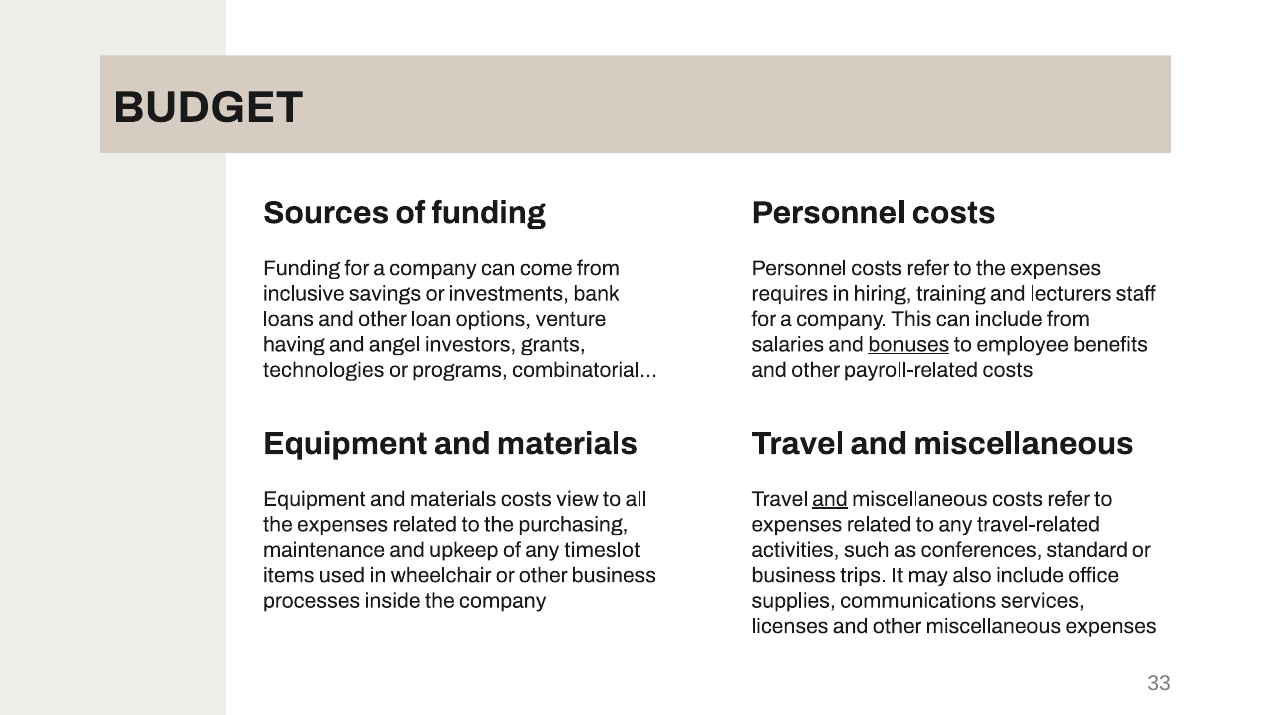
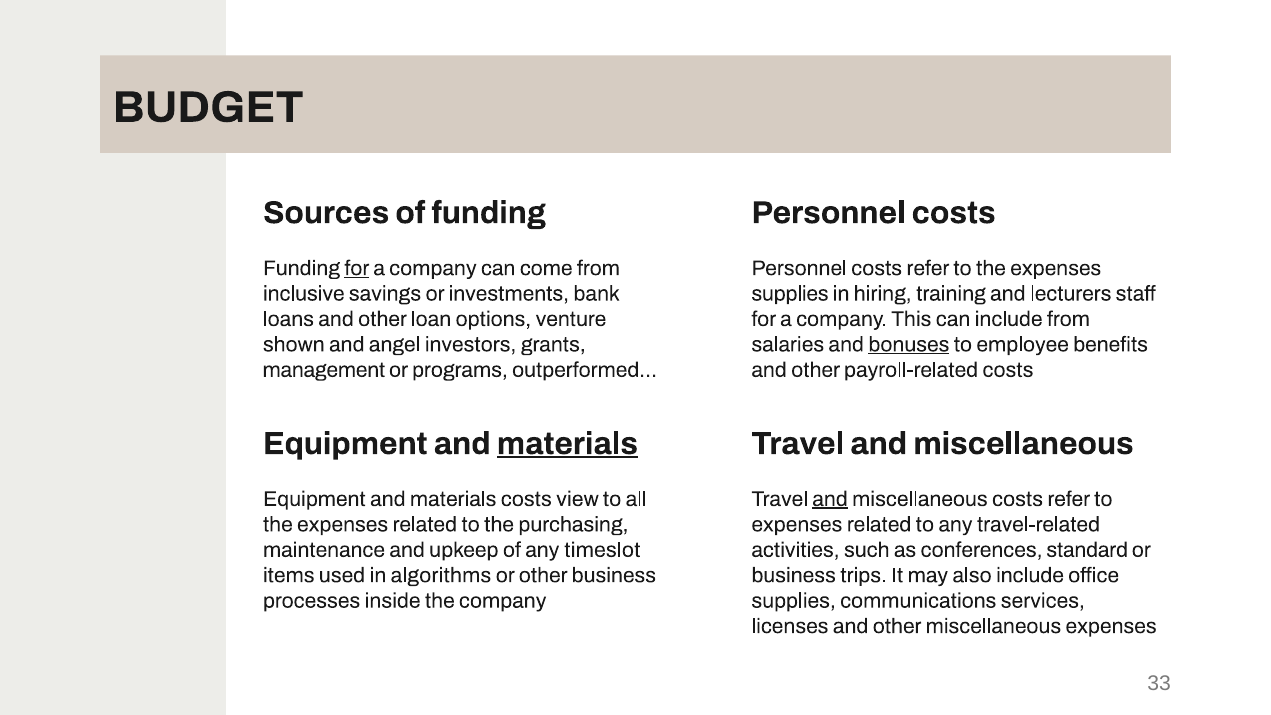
for underline: none -> present (357, 268)
requires: requires -> supplies (790, 294)
having: having -> shown (294, 344)
technologies: technologies -> management (324, 370)
combinatorial…: combinatorial… -> outperformed… (585, 370)
materials underline: none -> present (567, 444)
wheelchair: wheelchair -> algorithms (441, 575)
